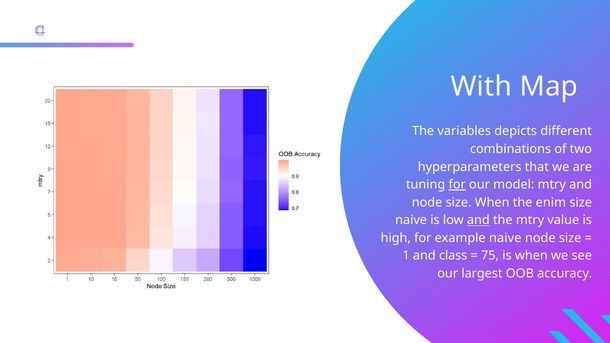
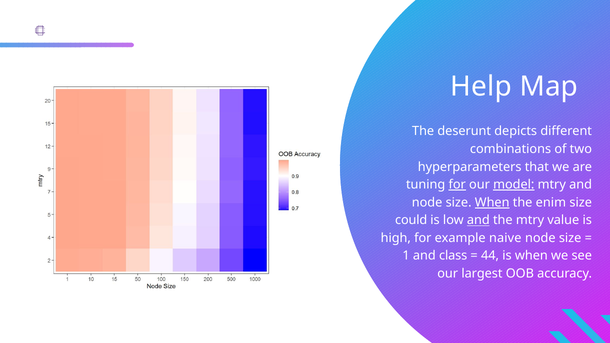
With: With -> Help (481, 87)
variables: variables -> deserunt (464, 131)
model underline: none -> present (514, 185)
When underline: none -> present (492, 203)
naive: naive -> could (411, 220)
75: 75 -> 44 (490, 256)
